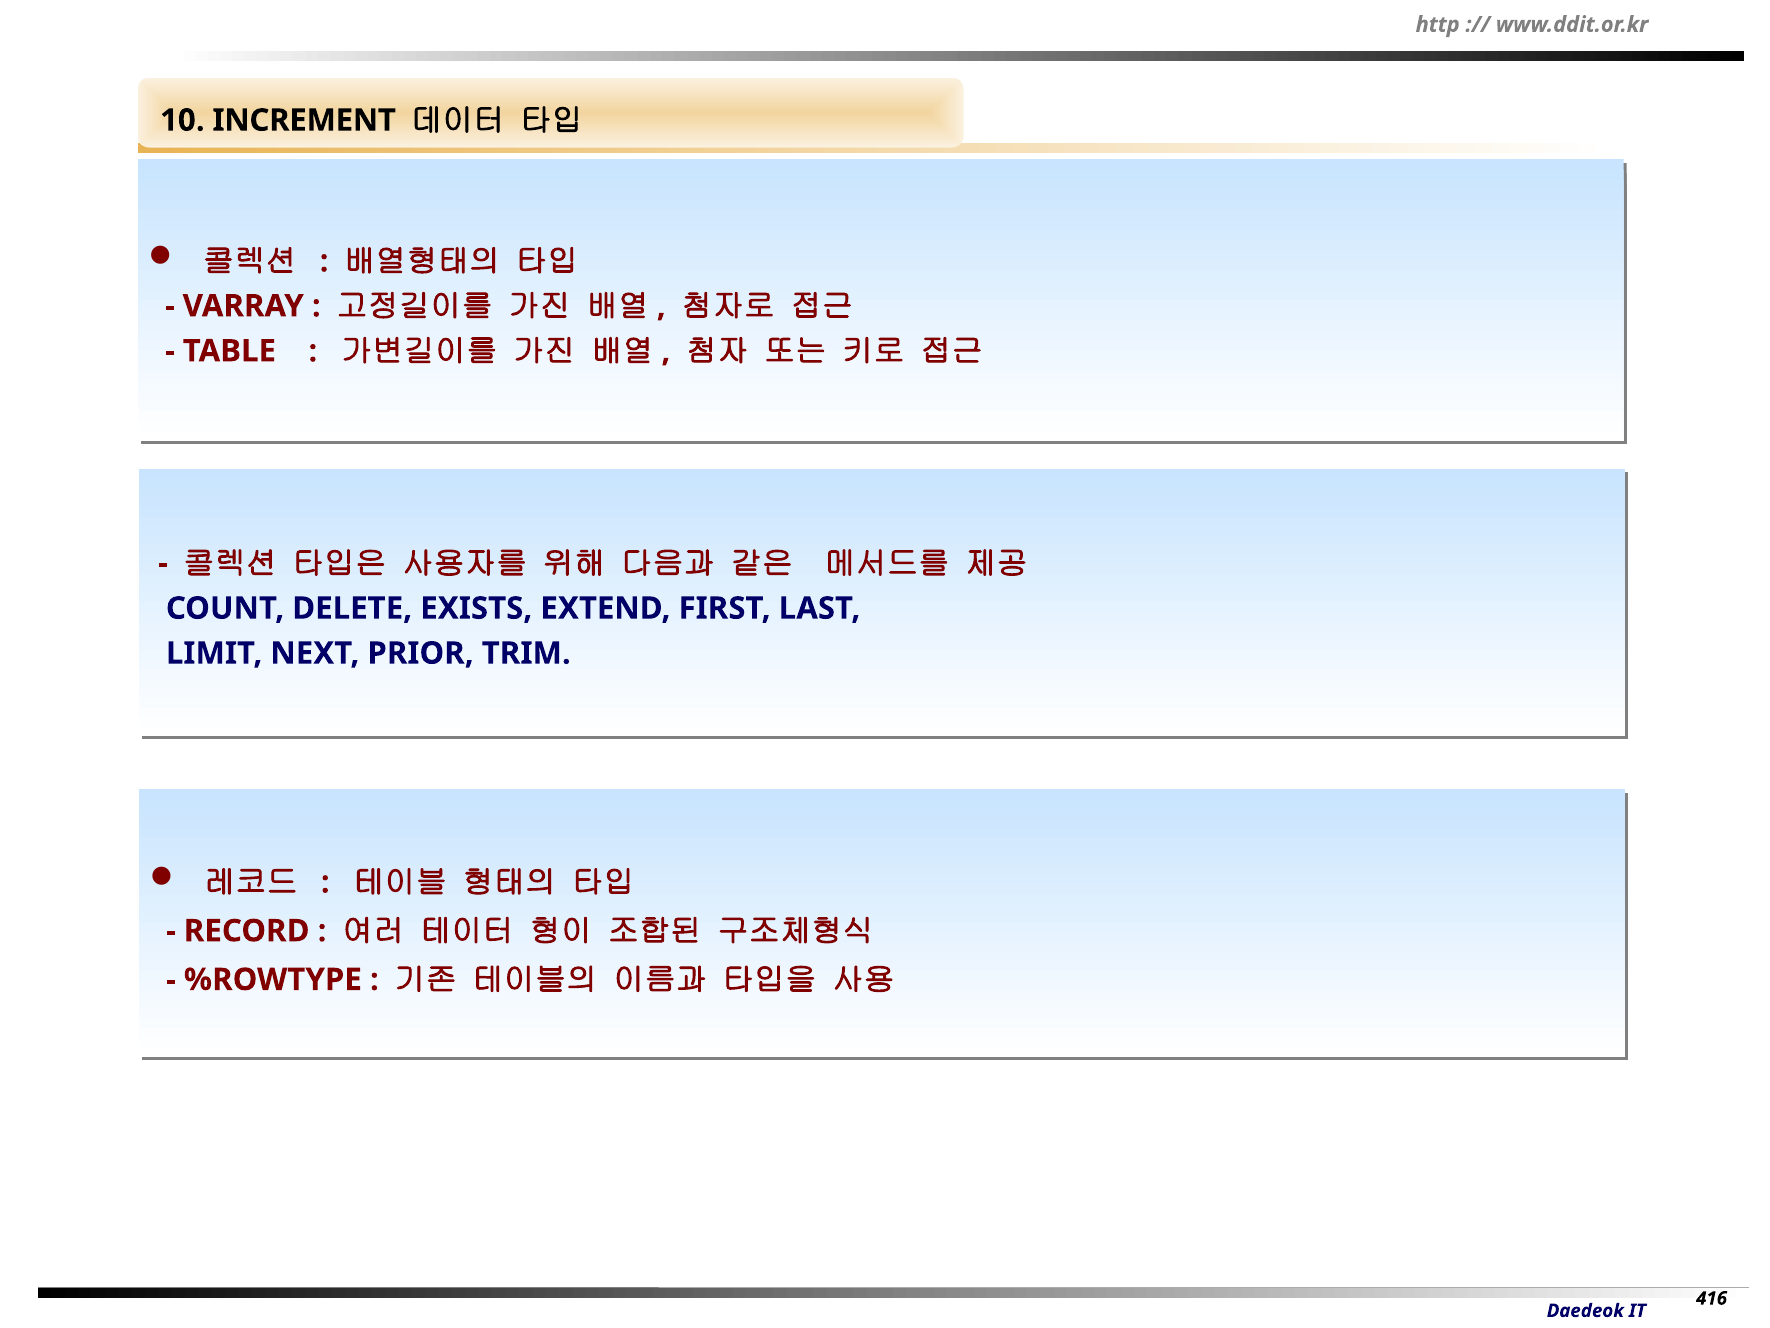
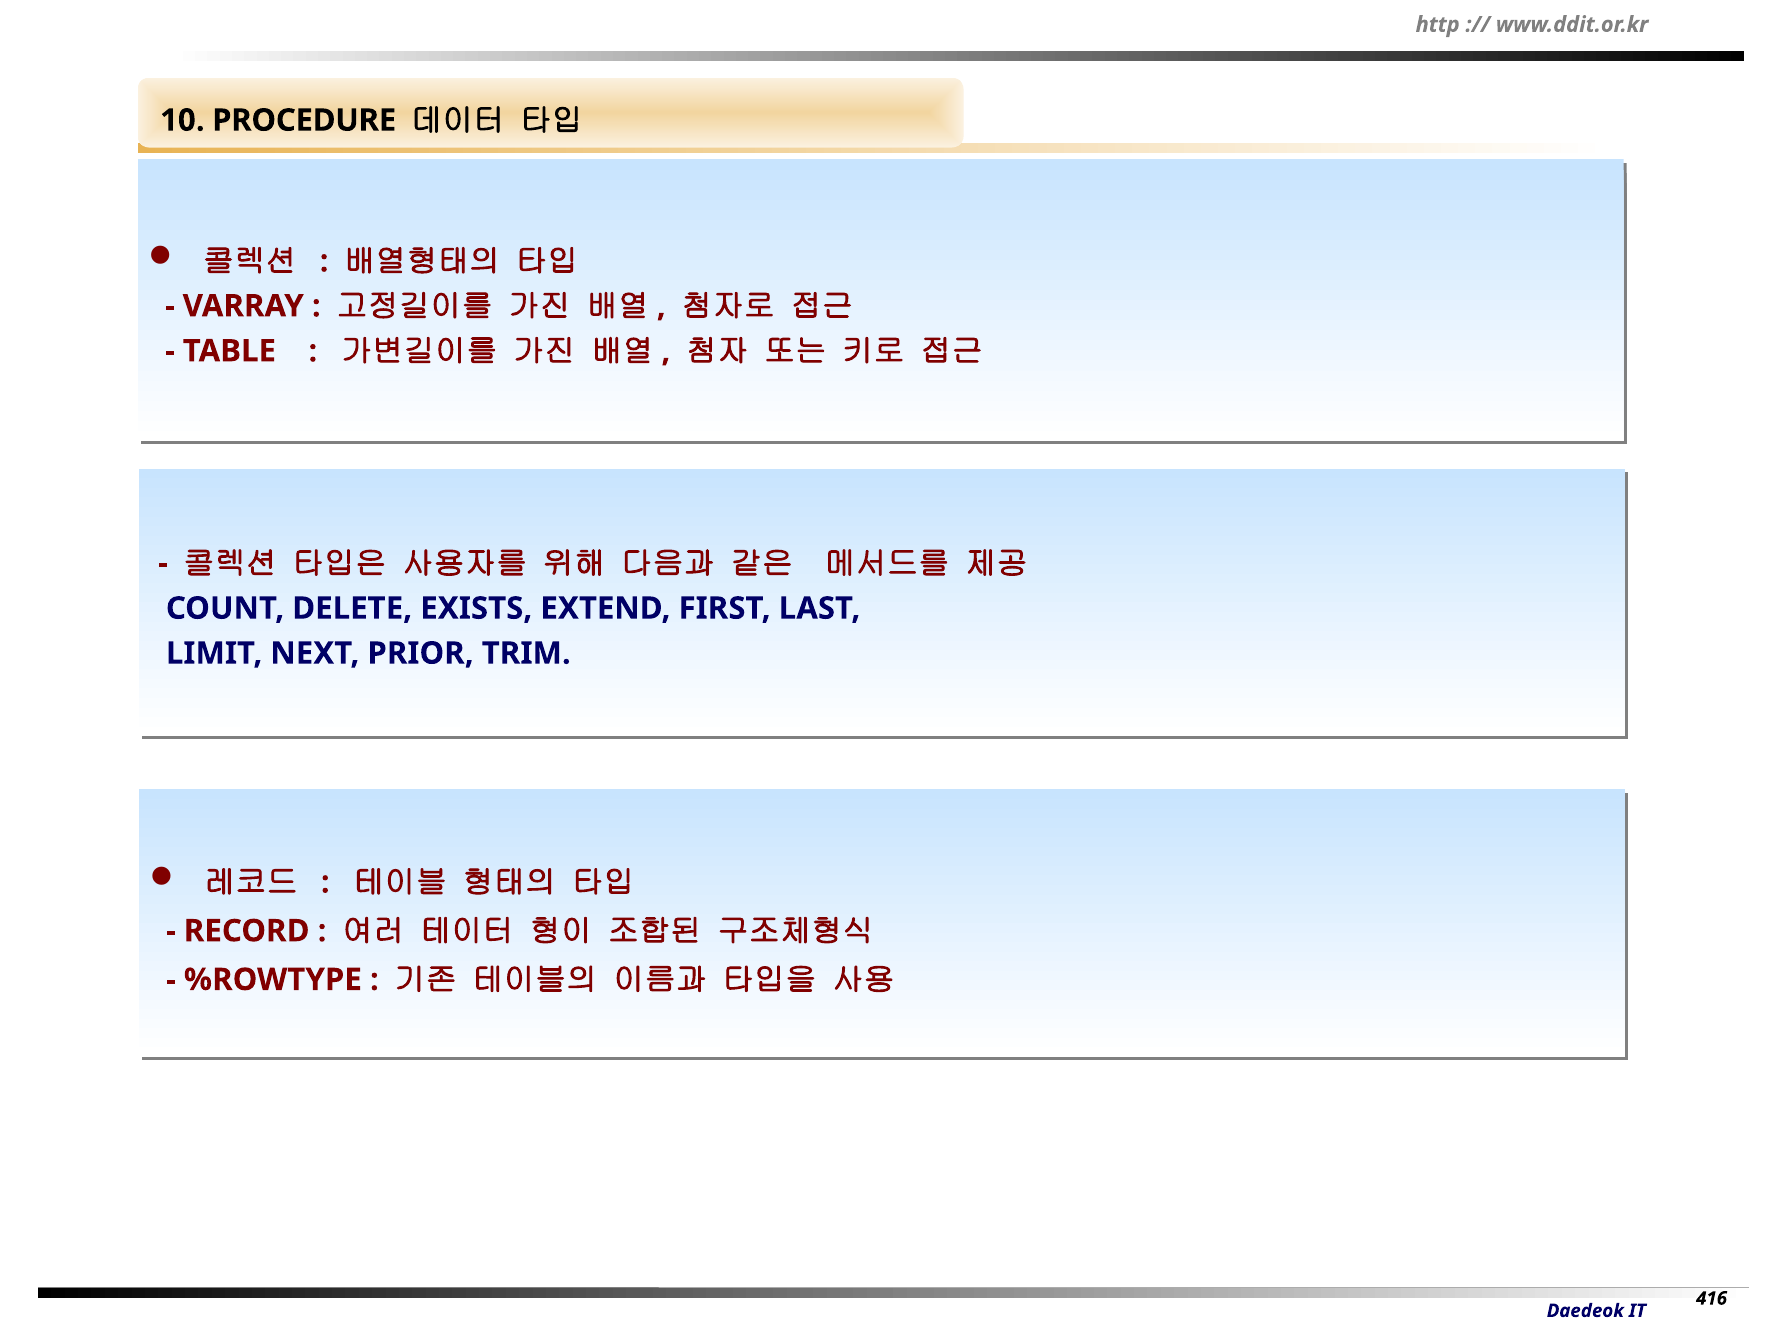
INCREMENT: INCREMENT -> PROCEDURE (304, 120)
